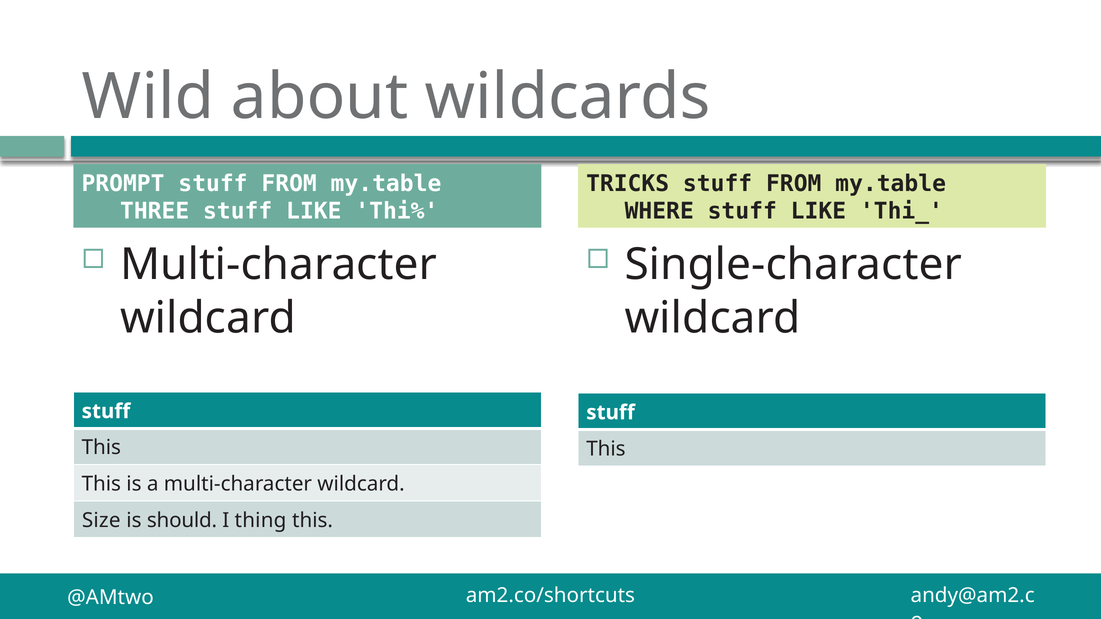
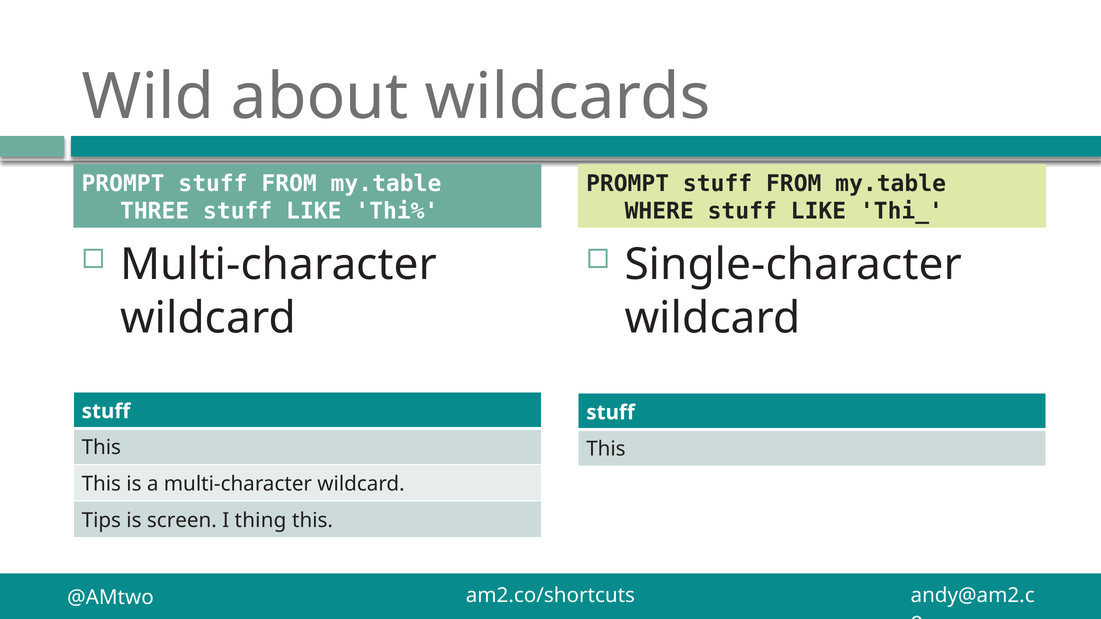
TRICKS: TRICKS -> PROMPT (628, 184)
Size: Size -> Tips (101, 521)
should: should -> screen (182, 521)
